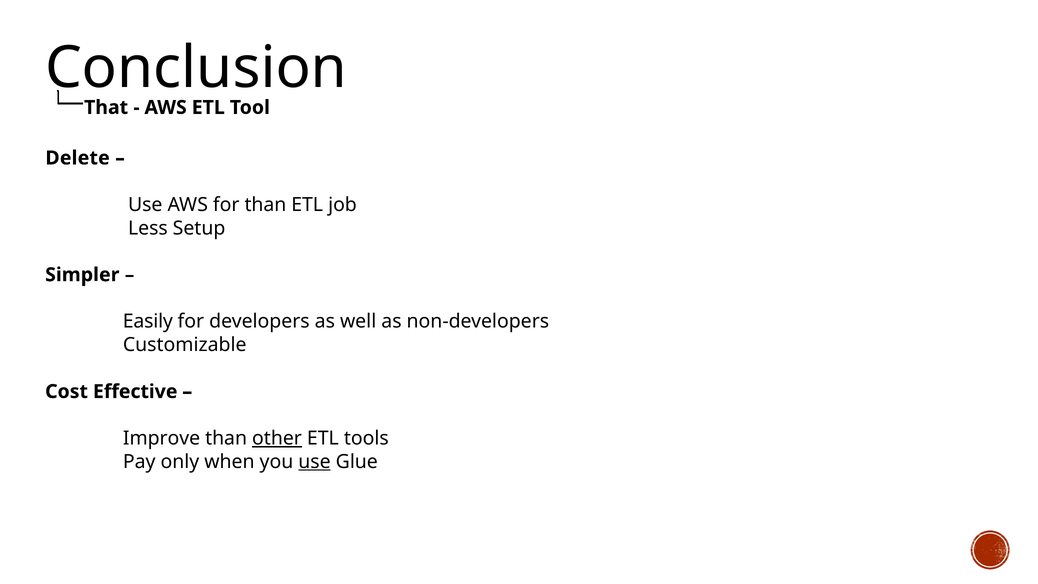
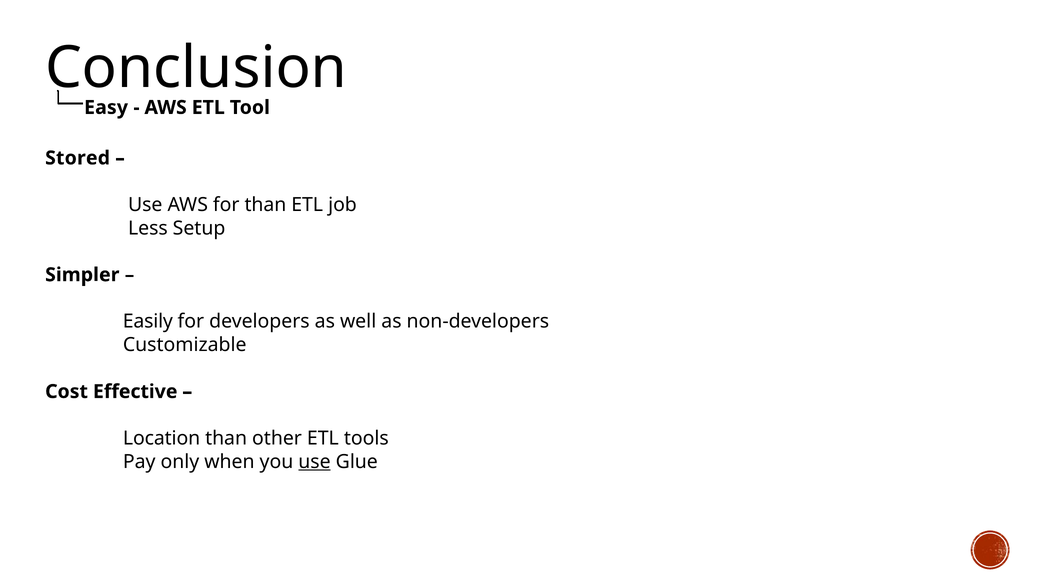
That: That -> Easy (106, 107)
Delete: Delete -> Stored (78, 158)
Improve: Improve -> Location (162, 438)
other underline: present -> none (277, 438)
